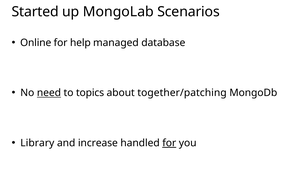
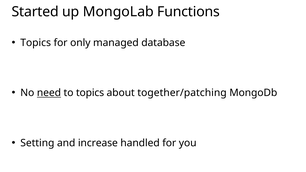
Scenarios: Scenarios -> Functions (189, 12)
Online: Online -> Topics (36, 43)
help: help -> only (80, 43)
Library: Library -> Setting (37, 143)
for underline: present -> none (169, 143)
